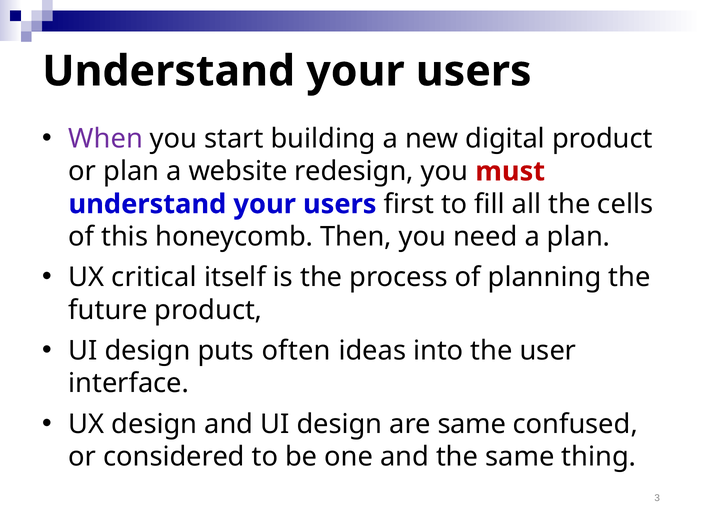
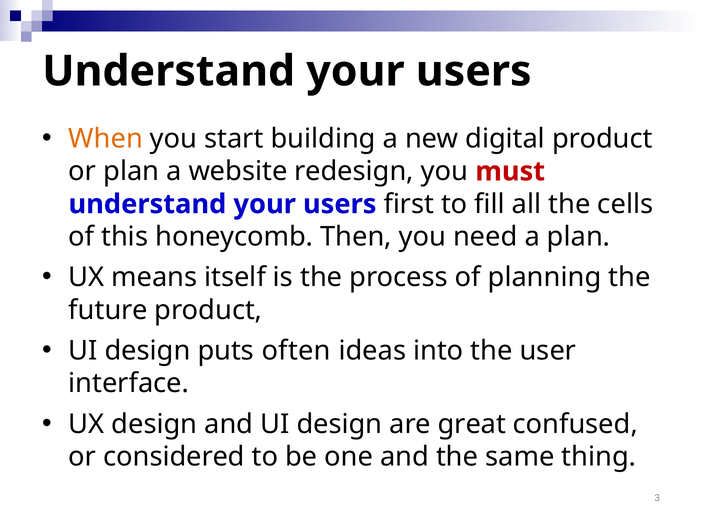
When colour: purple -> orange (106, 139)
critical: critical -> means (154, 278)
are same: same -> great (472, 424)
